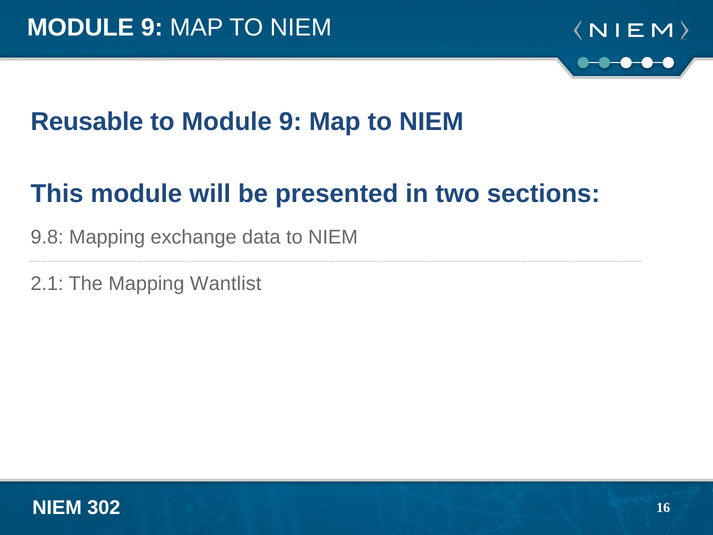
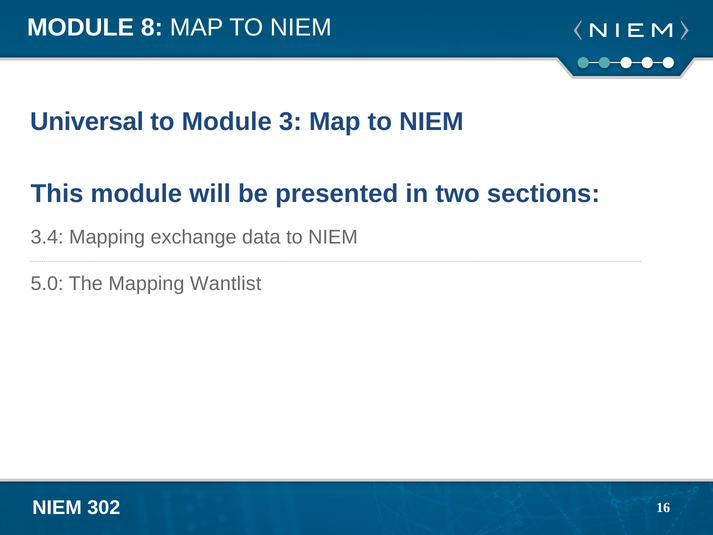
9: 9 -> 8 (152, 28)
Reusable: Reusable -> Universal (87, 122)
to Module 9: 9 -> 3 (290, 122)
9.8: 9.8 -> 3.4 (47, 237)
2.1: 2.1 -> 5.0 (47, 284)
